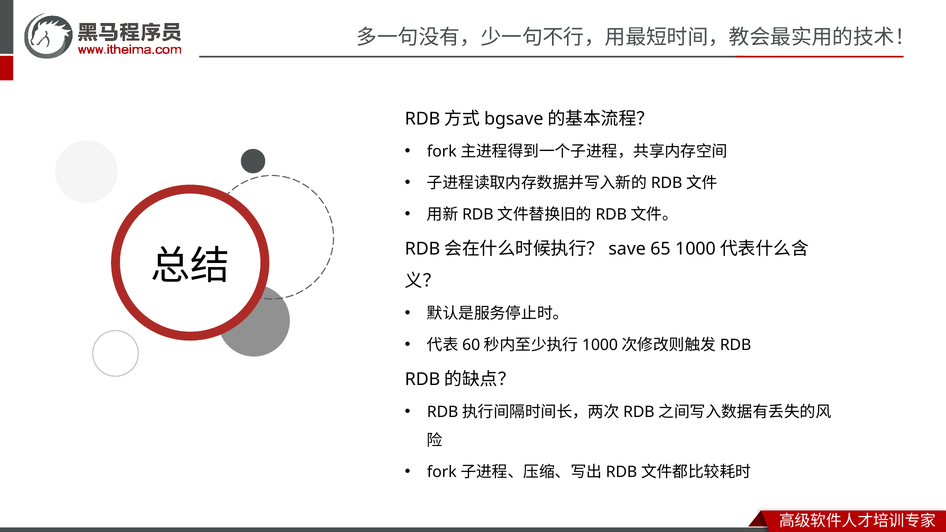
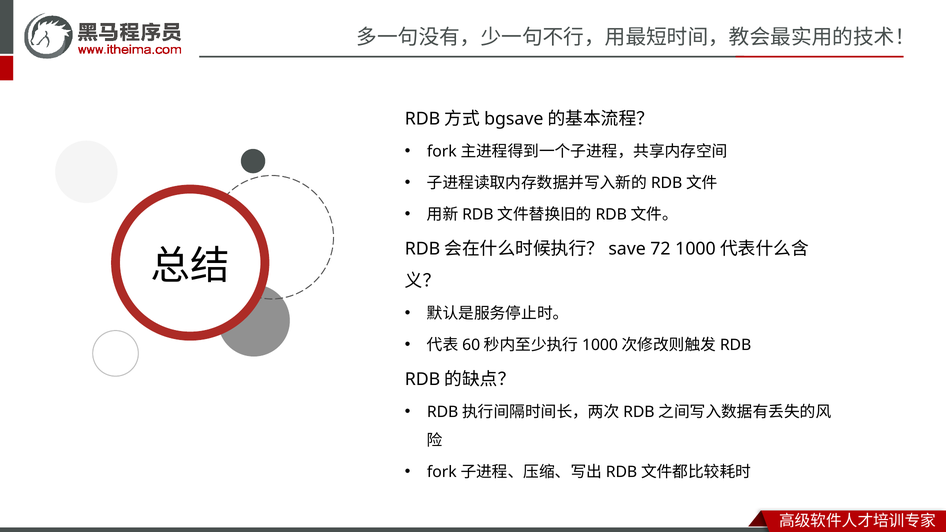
65: 65 -> 72 (660, 249)
